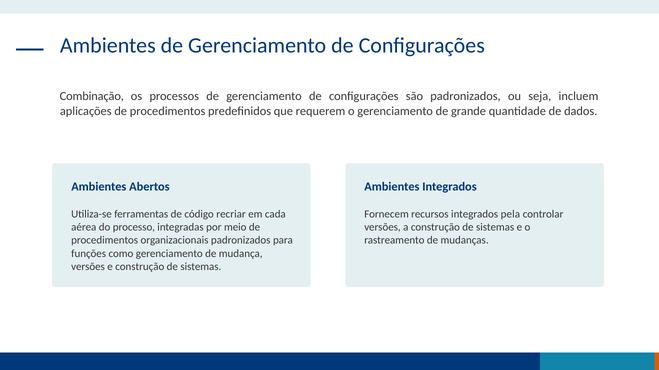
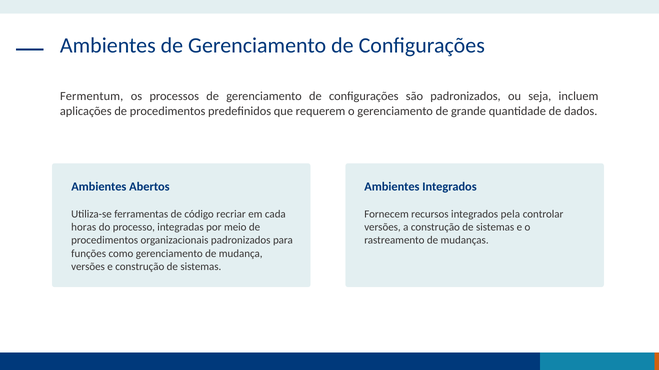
Combinação: Combinação -> Fermentum (92, 96)
aérea: aérea -> horas (84, 228)
